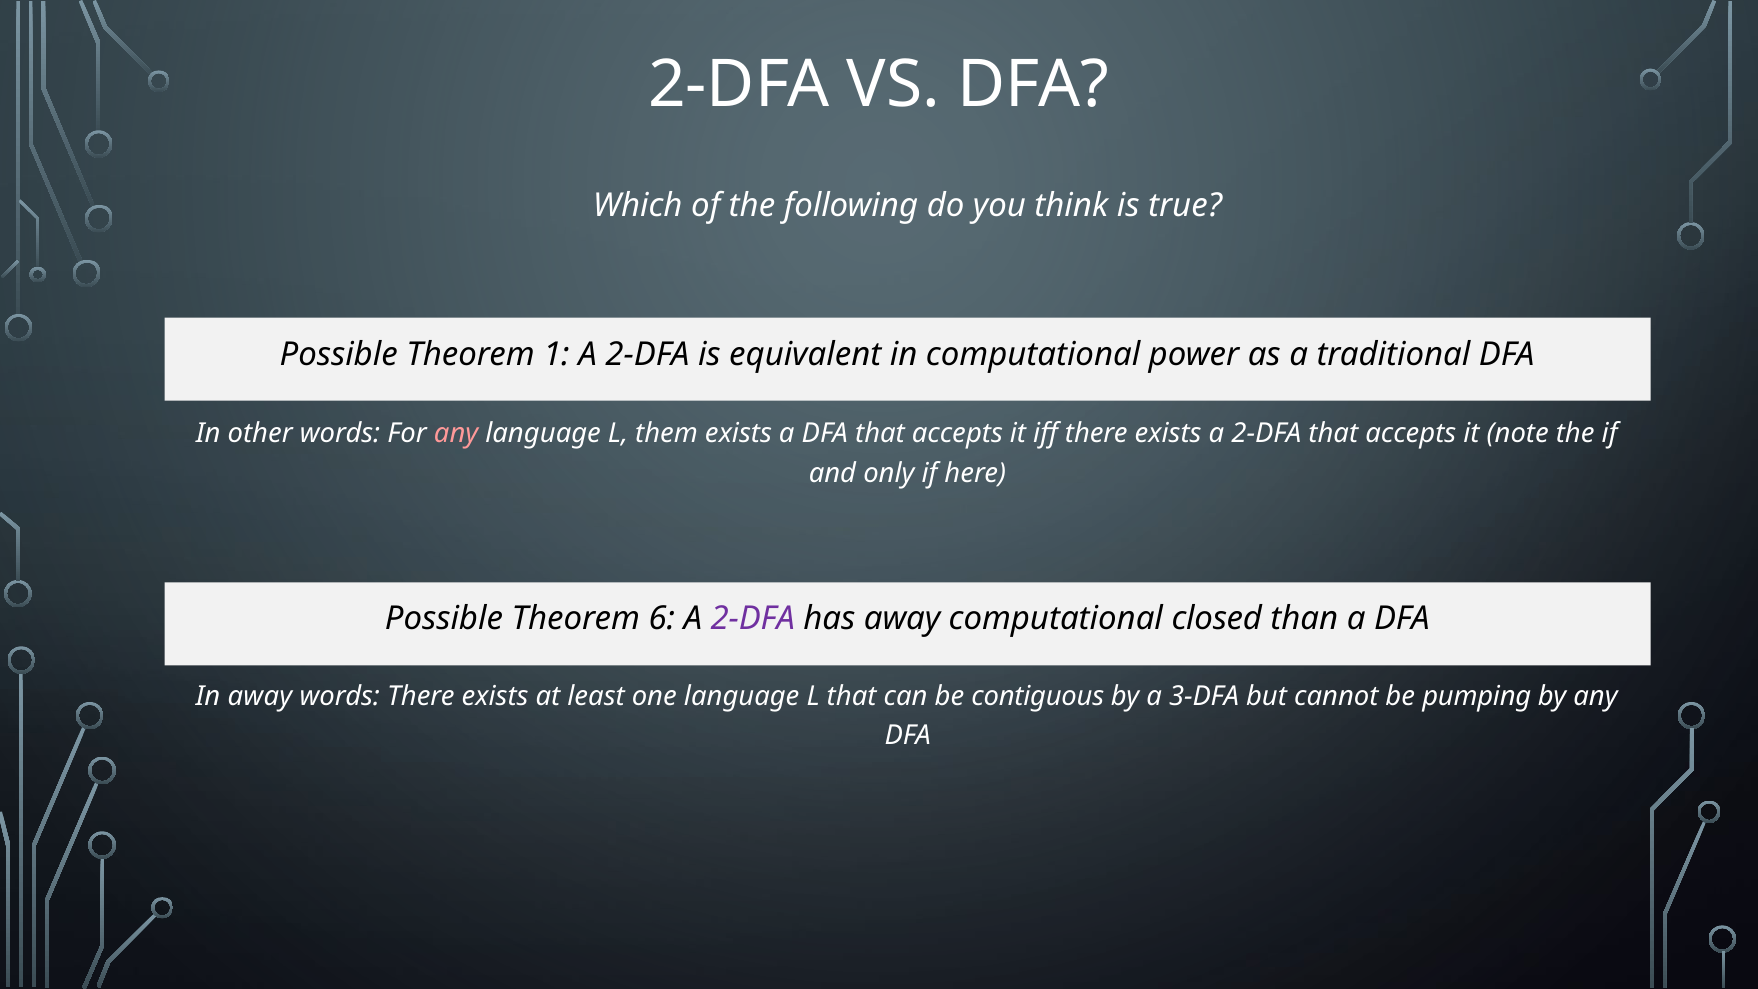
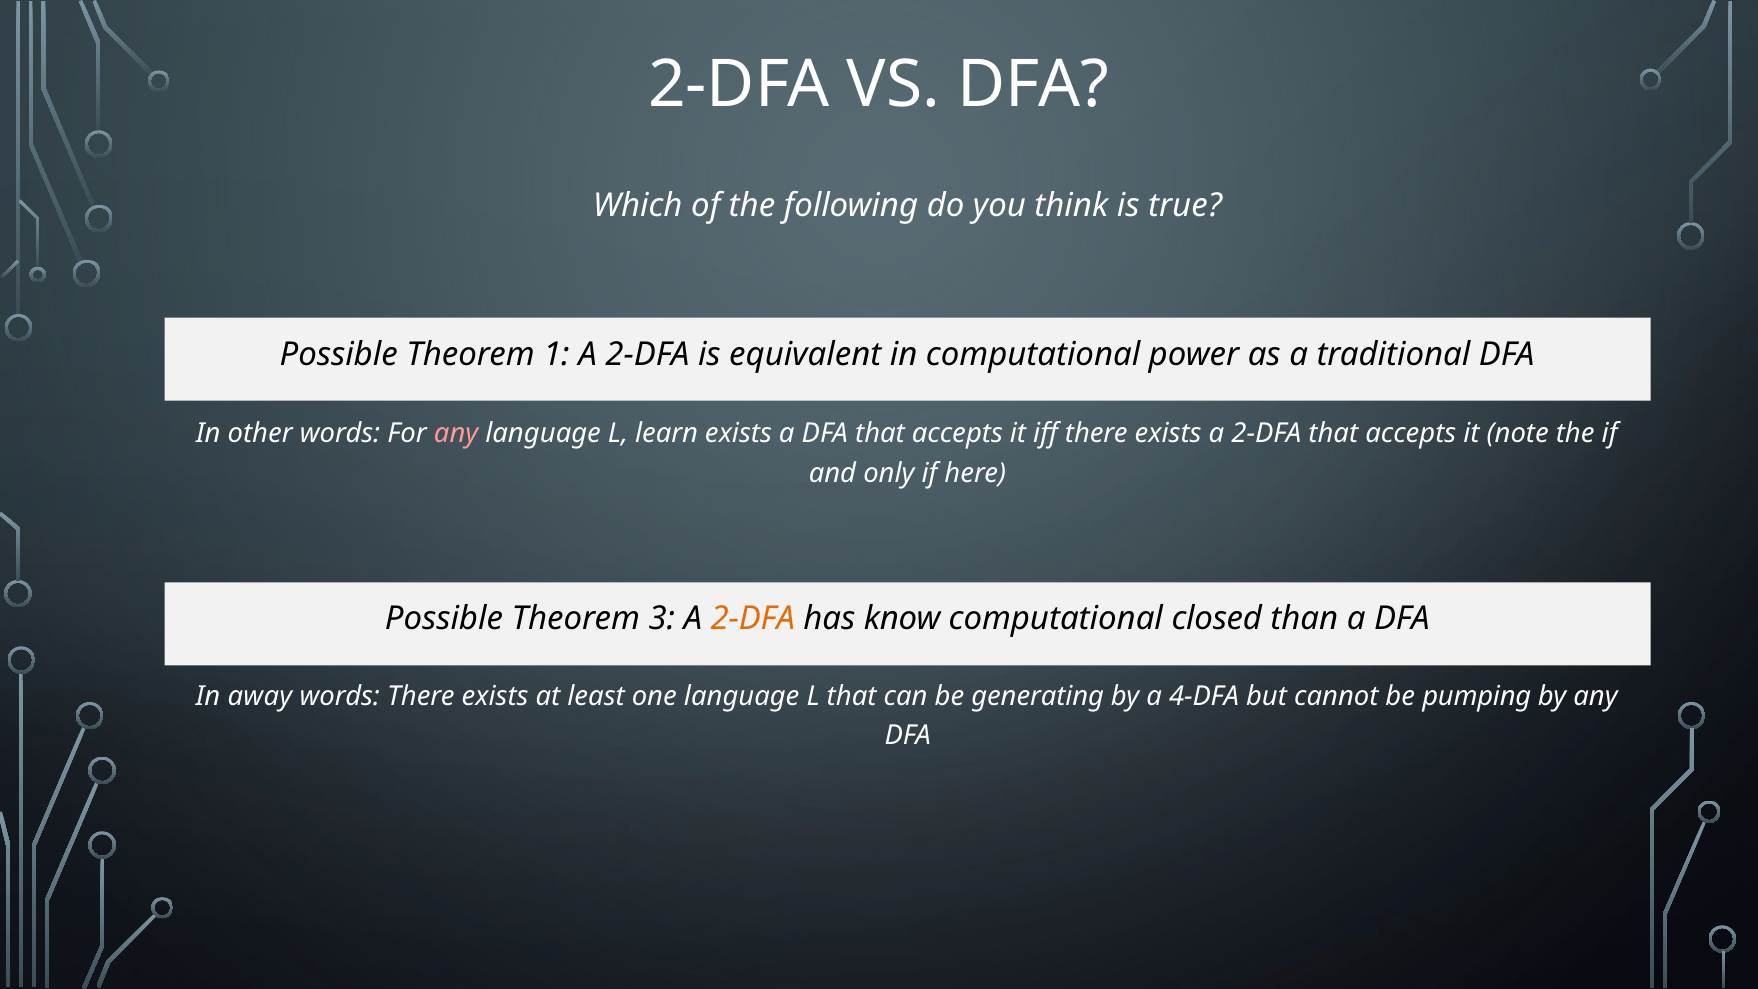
them: them -> learn (667, 434)
6: 6 -> 3 (662, 619)
2-DFA colour: purple -> orange (753, 619)
has away: away -> know (902, 619)
contiguous: contiguous -> generating (1038, 696)
3-DFA: 3-DFA -> 4-DFA (1204, 696)
